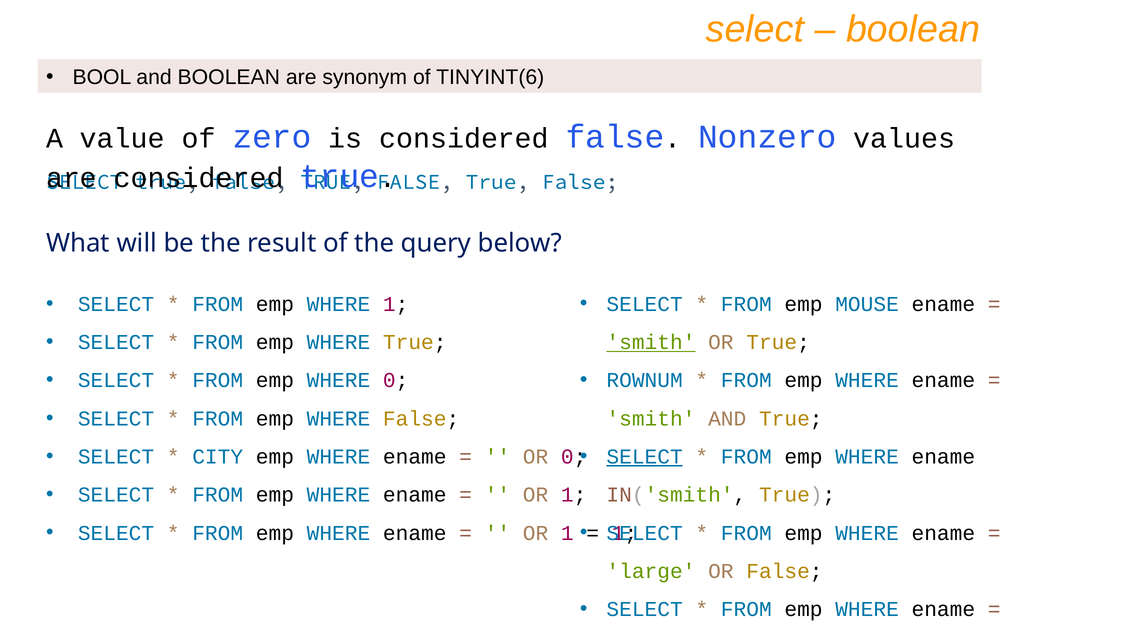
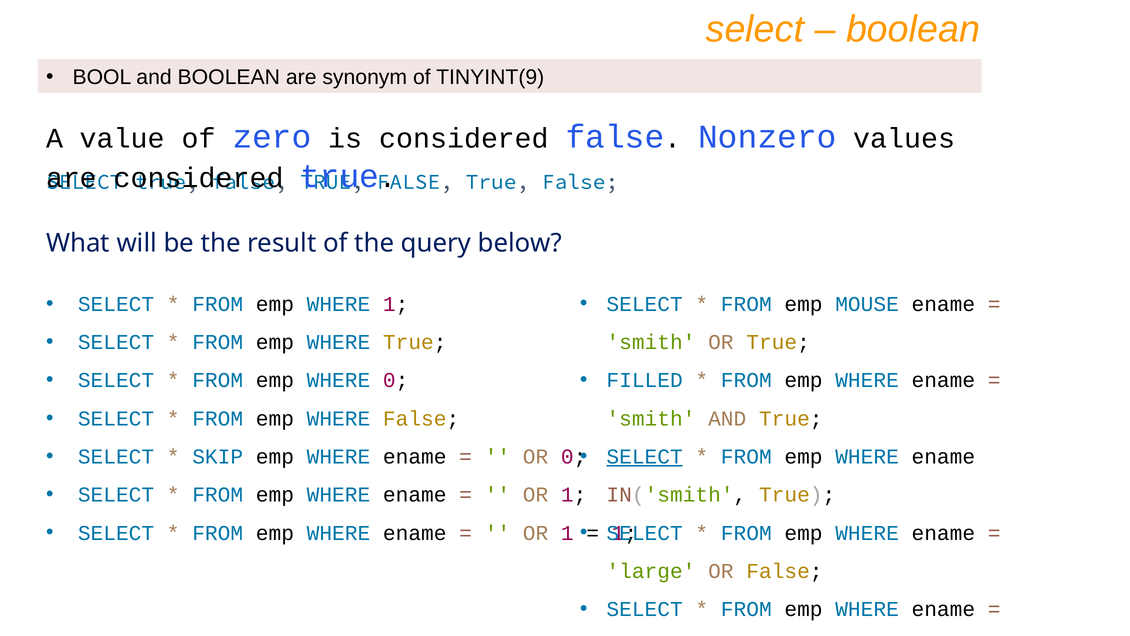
TINYINT(6: TINYINT(6 -> TINYINT(9 (490, 77)
smith underline: present -> none (651, 342)
ROWNUM: ROWNUM -> FILLED (645, 380)
CITY: CITY -> SKIP (218, 457)
